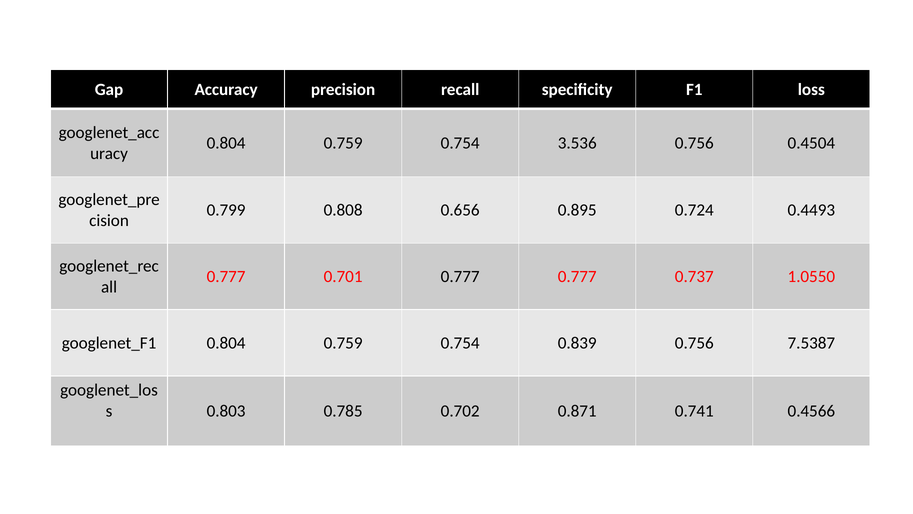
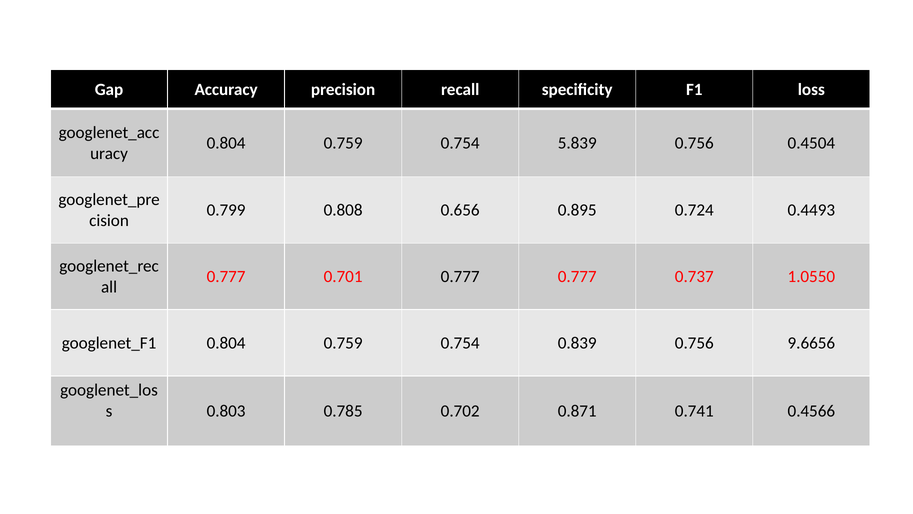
3.536: 3.536 -> 5.839 (577, 143)
7.5387: 7.5387 -> 9.6656 (811, 343)
